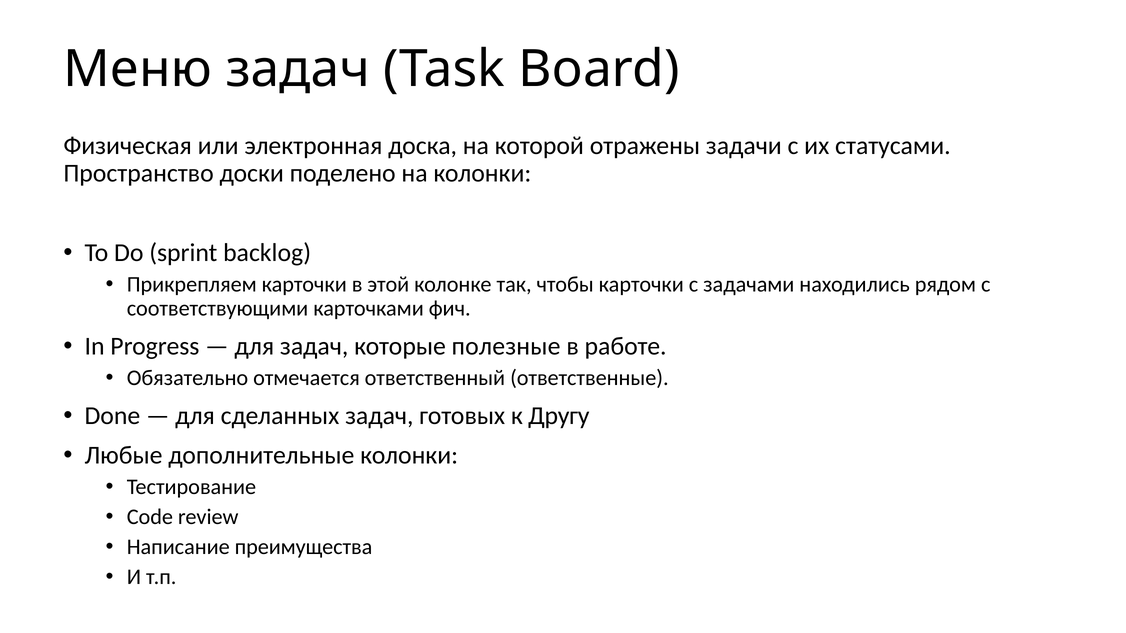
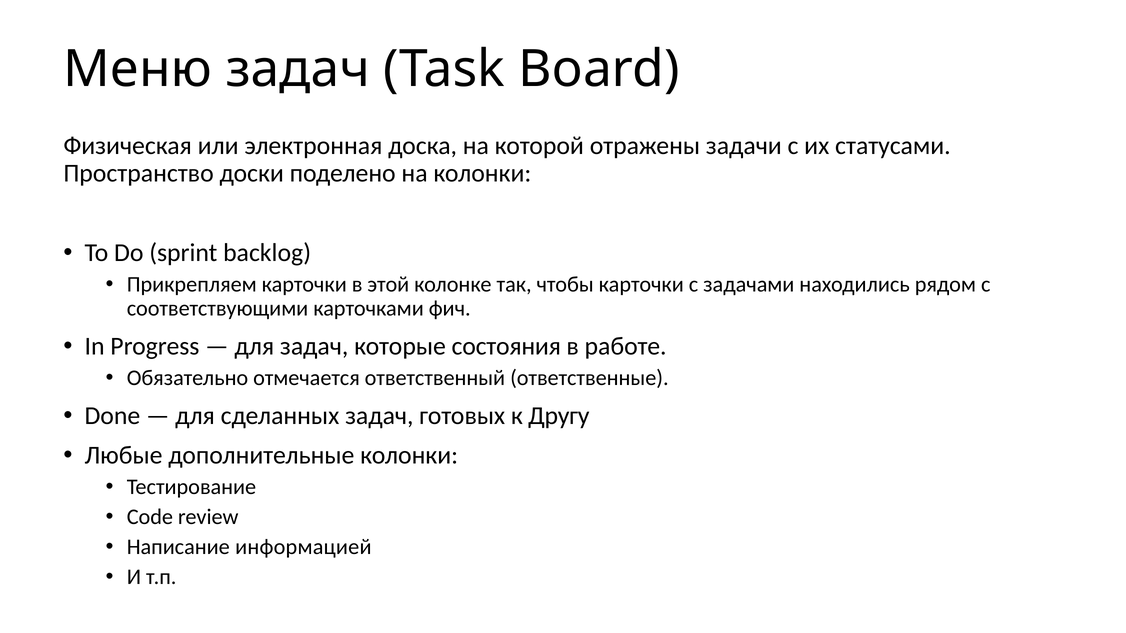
полезные: полезные -> состояния (506, 346)
преимущества: преимущества -> информацией (303, 547)
